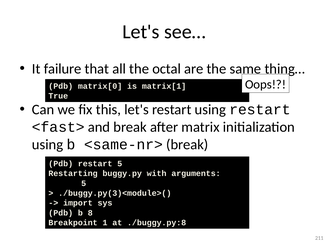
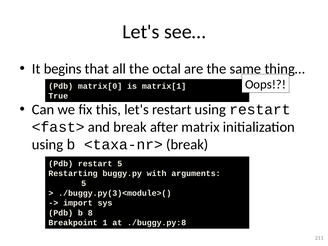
failure: failure -> begins (63, 69)
<same-nr>: <same-nr> -> <taxa-nr> (123, 145)
